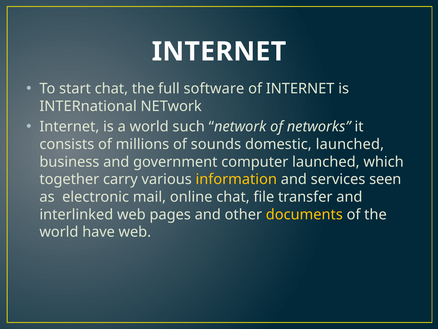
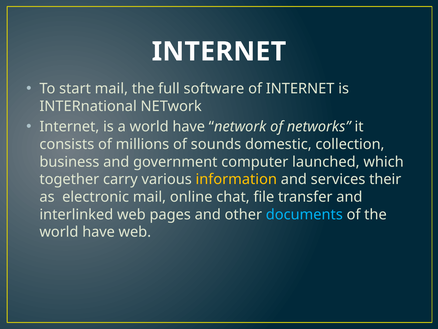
start chat: chat -> mail (111, 89)
a world such: such -> have (189, 127)
domestic launched: launched -> collection (350, 144)
seen: seen -> their (385, 179)
documents colour: yellow -> light blue (304, 214)
